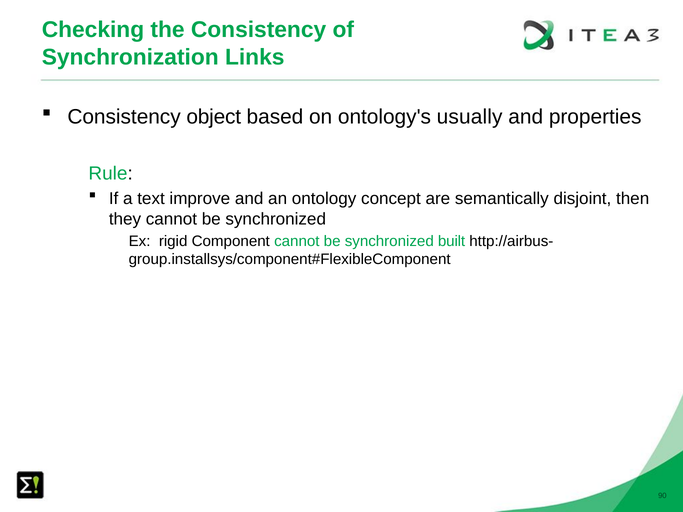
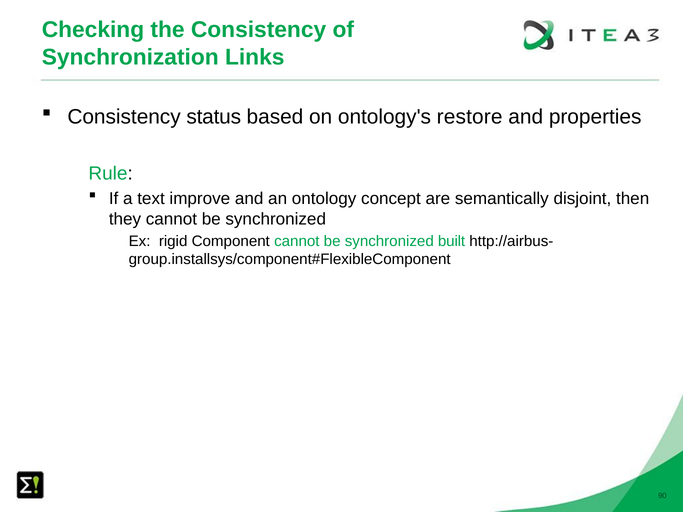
object: object -> status (214, 117)
usually: usually -> restore (470, 117)
